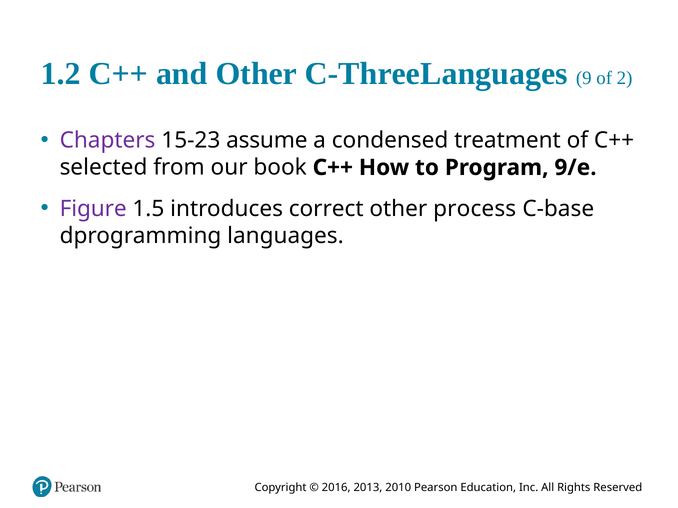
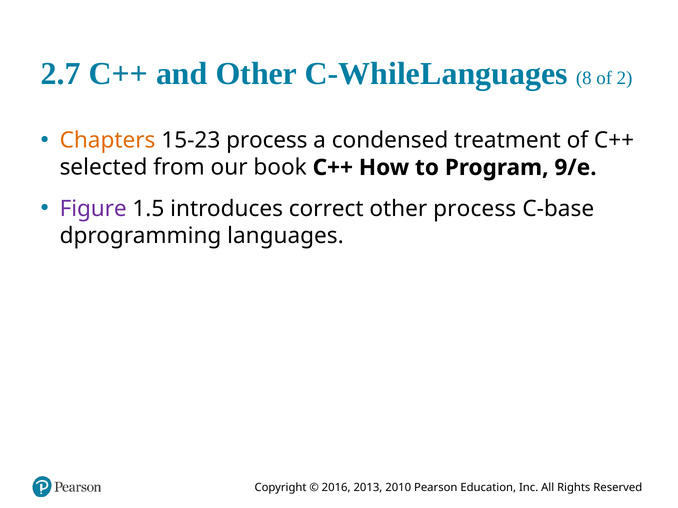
1.2: 1.2 -> 2.7 (61, 74)
C-Three: C-Three -> C-While (362, 74)
9: 9 -> 8 (584, 78)
Chapters colour: purple -> orange (108, 141)
15-23 assume: assume -> process (267, 141)
